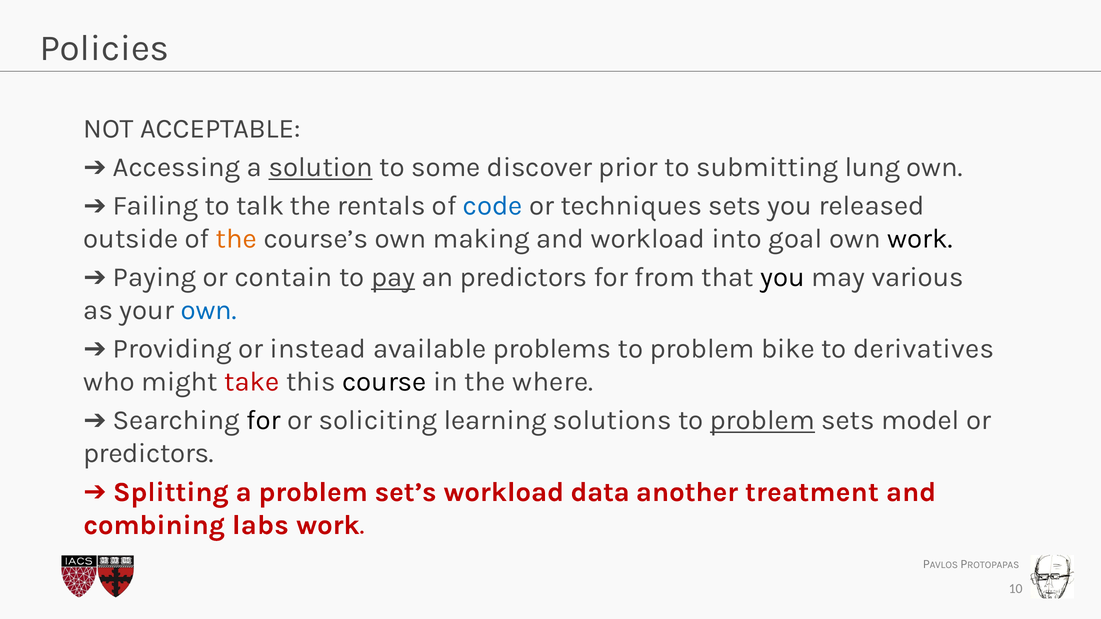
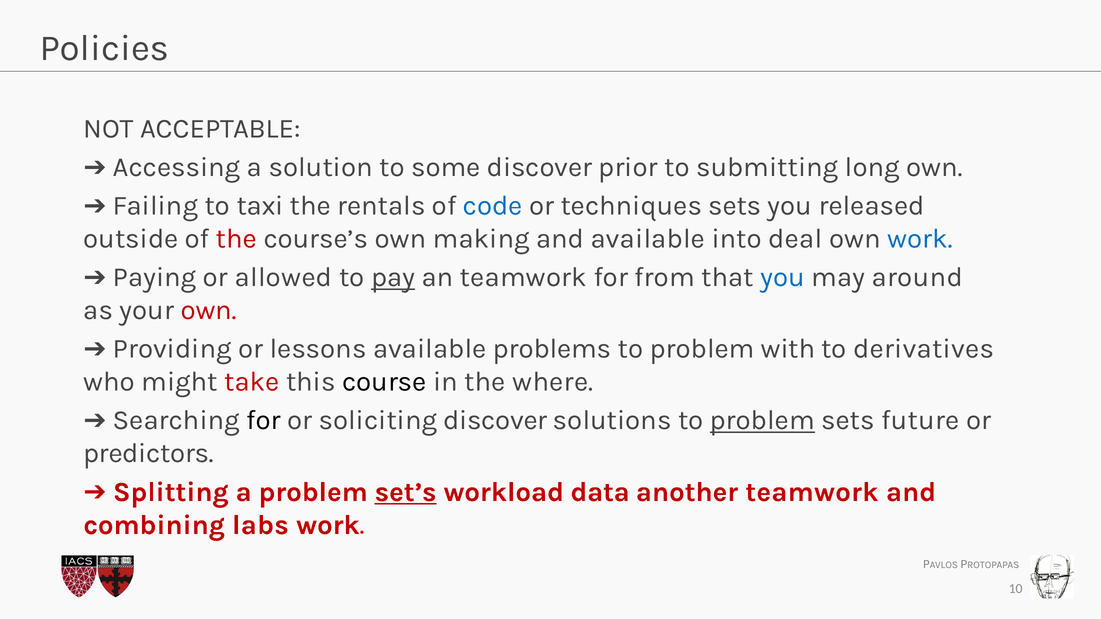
solution underline: present -> none (321, 167)
lung: lung -> long (872, 167)
talk: talk -> taxi (260, 206)
the colour: orange -> red (236, 239)
and workload: workload -> available (648, 239)
goal: goal -> deal (795, 239)
work colour: black -> blue (920, 239)
contain: contain -> allowed (283, 277)
an predictors: predictors -> teamwork (523, 277)
you colour: black -> blue (783, 277)
various: various -> around (917, 277)
own colour: blue -> red (209, 311)
instead: instead -> lessons (318, 349)
bike: bike -> with (788, 349)
soliciting learning: learning -> discover (495, 421)
model: model -> future (920, 421)
set’s underline: none -> present (406, 492)
another treatment: treatment -> teamwork (812, 492)
